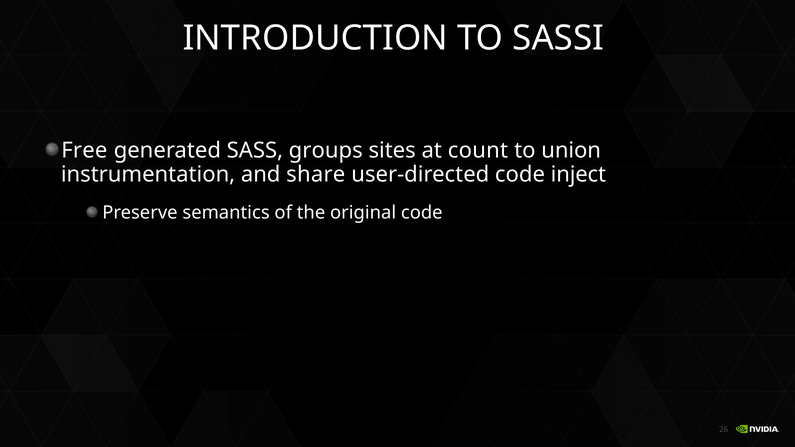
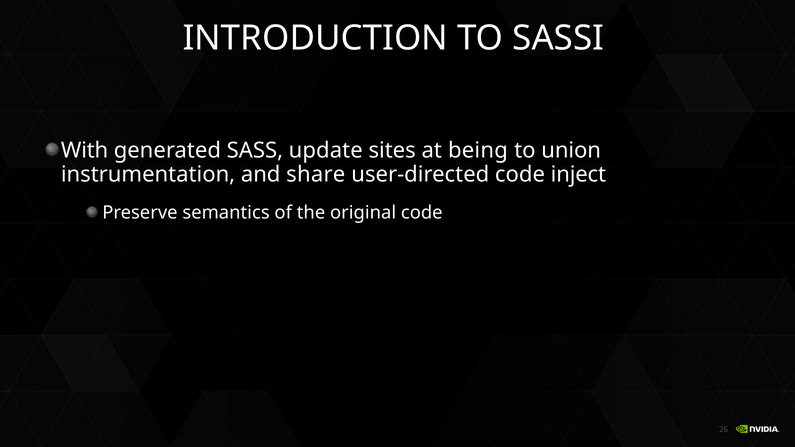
Free: Free -> With (85, 150)
groups: groups -> update (326, 150)
count: count -> being (478, 150)
